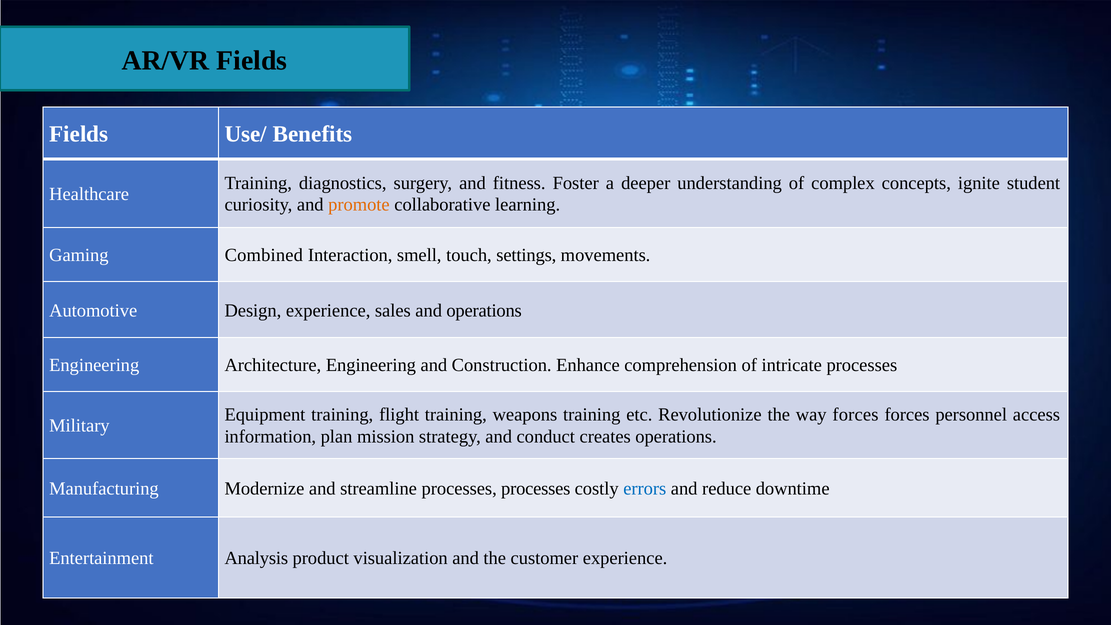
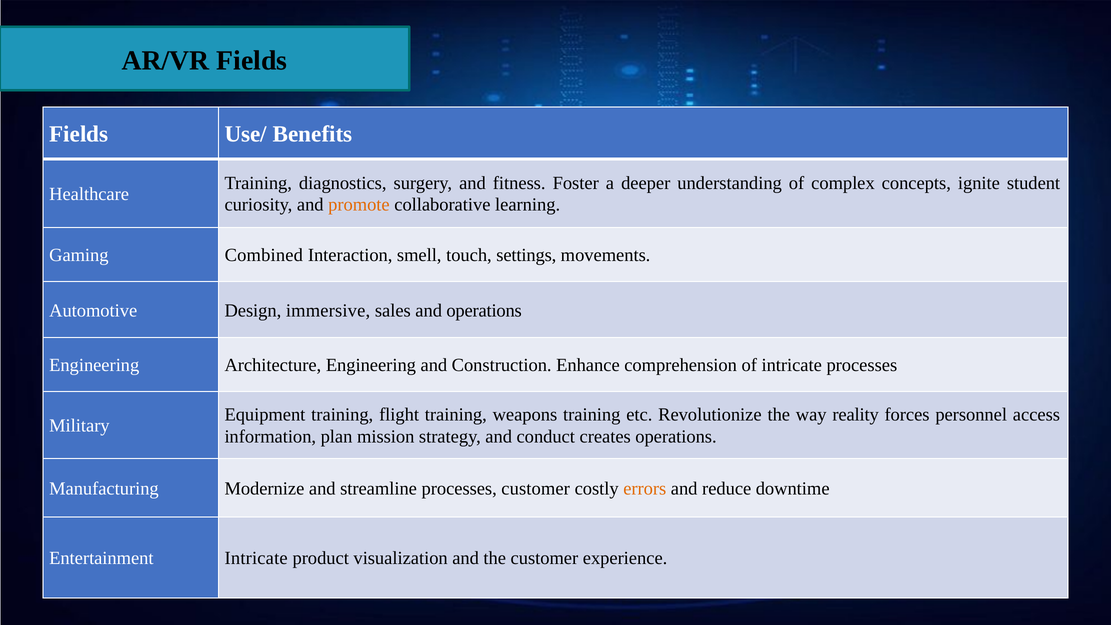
Design experience: experience -> immersive (328, 310)
way forces: forces -> reality (856, 415)
processes processes: processes -> customer (536, 489)
errors colour: blue -> orange (645, 489)
Entertainment Analysis: Analysis -> Intricate (256, 558)
